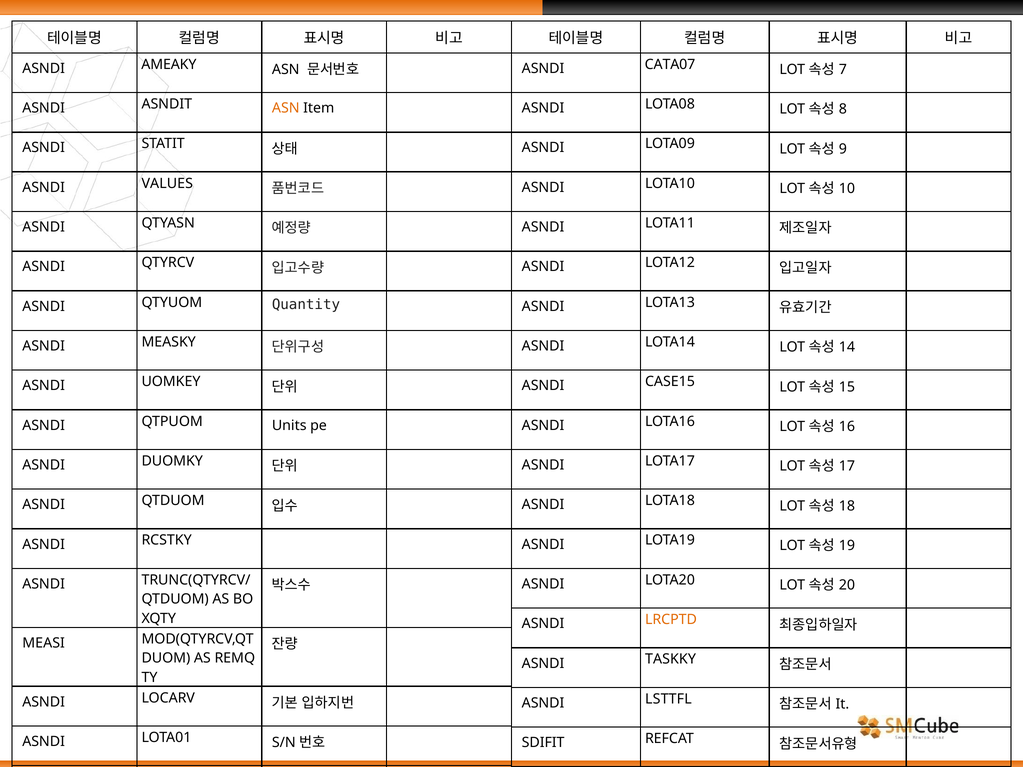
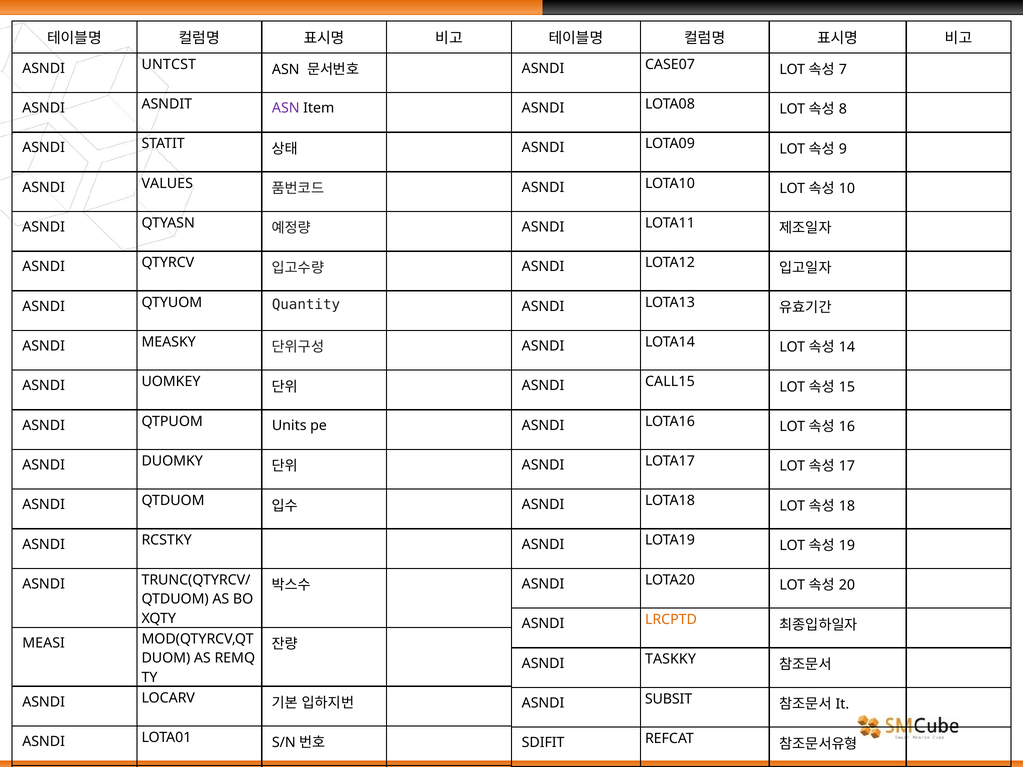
AMEAKY: AMEAKY -> UNTCST (169, 64)
CATA07: CATA07 -> CASE07 (670, 64)
ASN colour: orange -> purple (286, 108)
CASE15: CASE15 -> CALL15 (670, 382)
LSTTFL: LSTTFL -> SUBSIT (669, 699)
